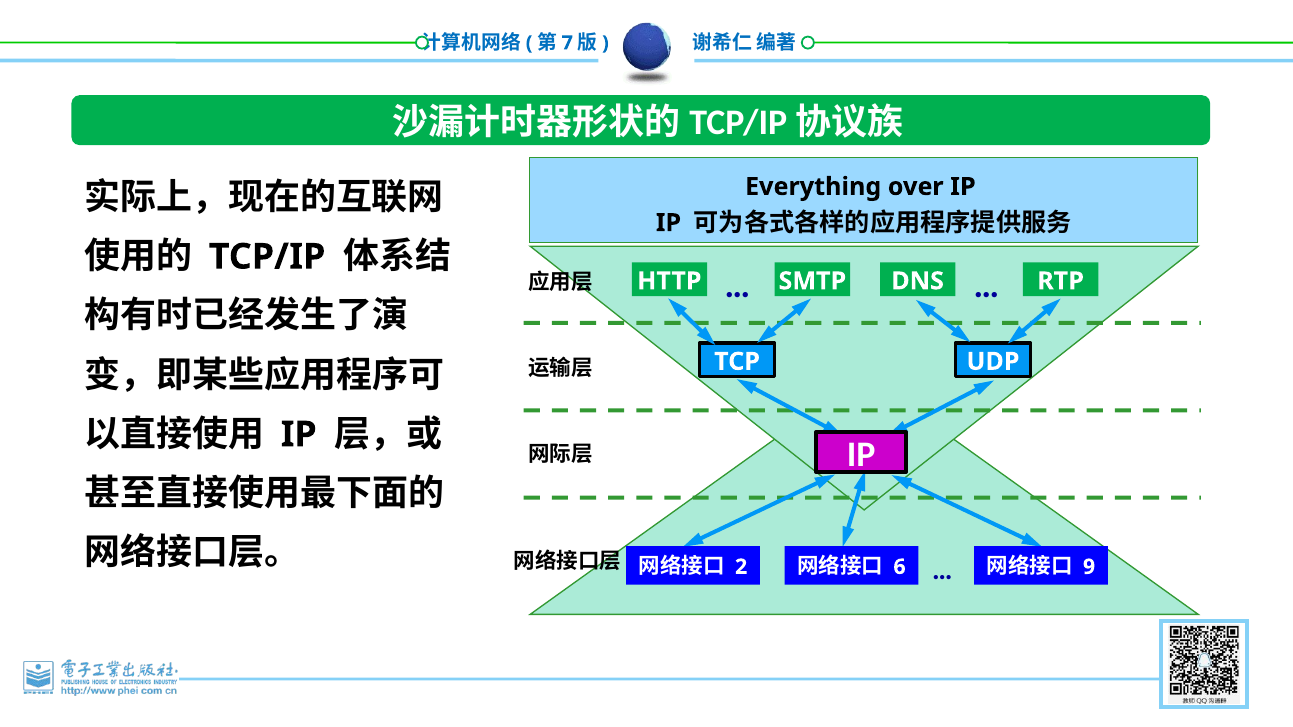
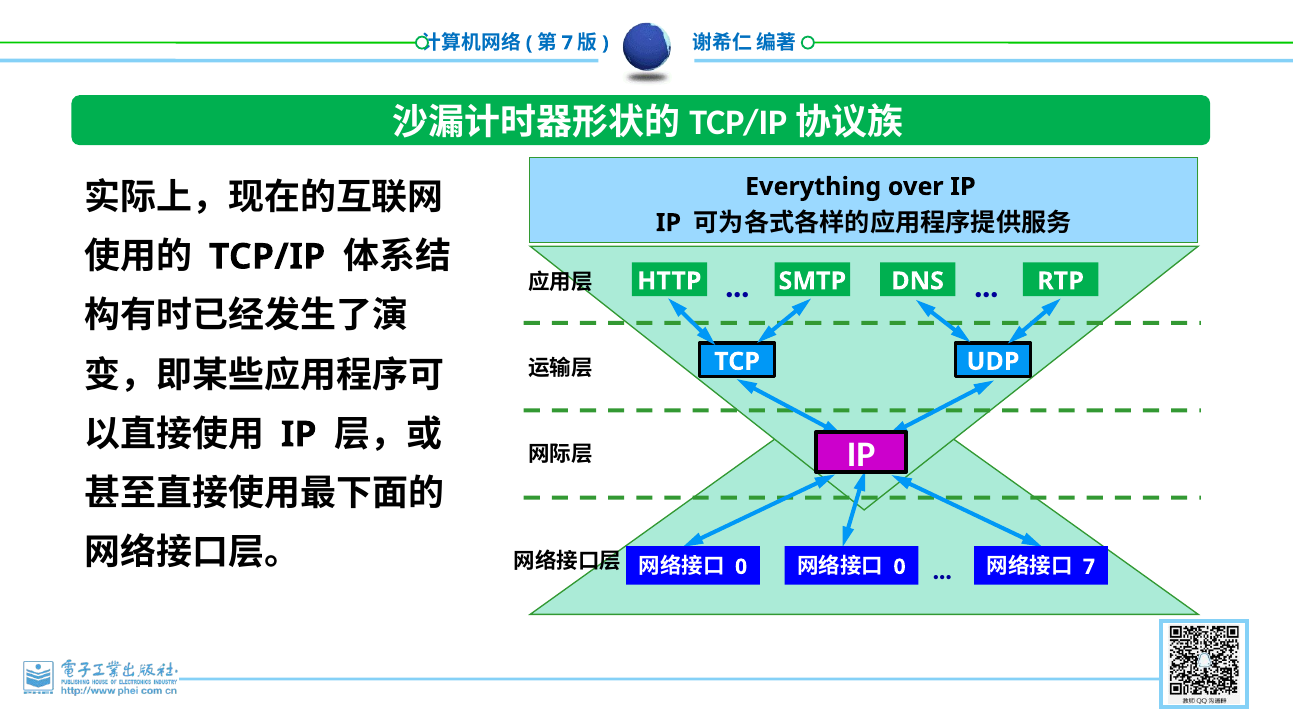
2: 2 -> 0 (741, 567)
6: 6 -> 0 (900, 567)
9: 9 -> 7 (1089, 567)
